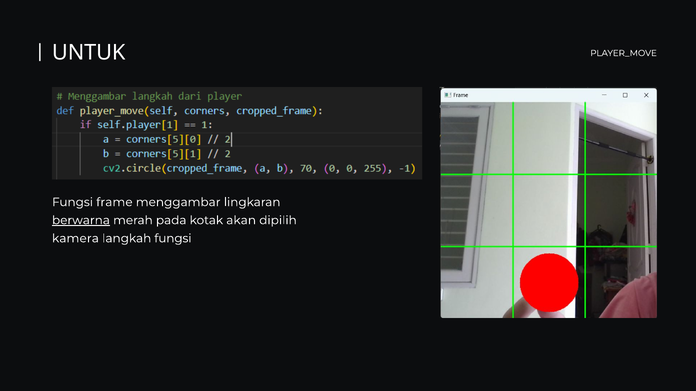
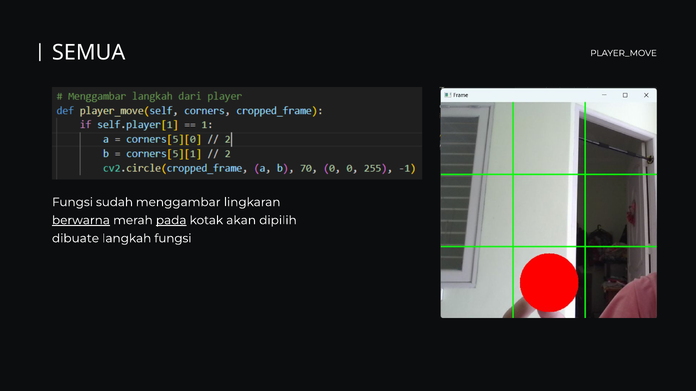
UNTUK: UNTUK -> SEMUA (89, 53)
frame: frame -> sudah (114, 202)
pada underline: none -> present (171, 221)
kamera: kamera -> dibuate (76, 239)
